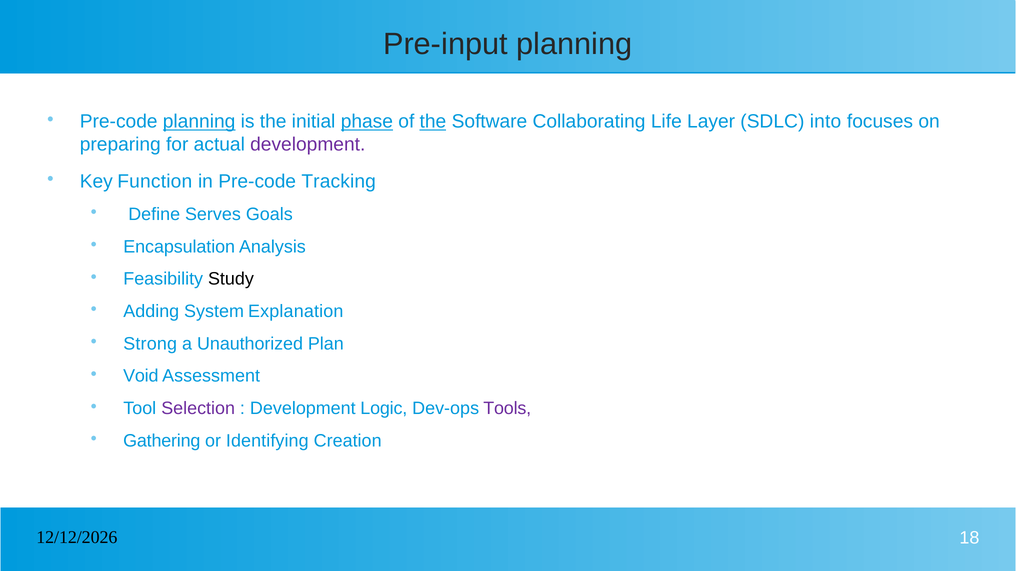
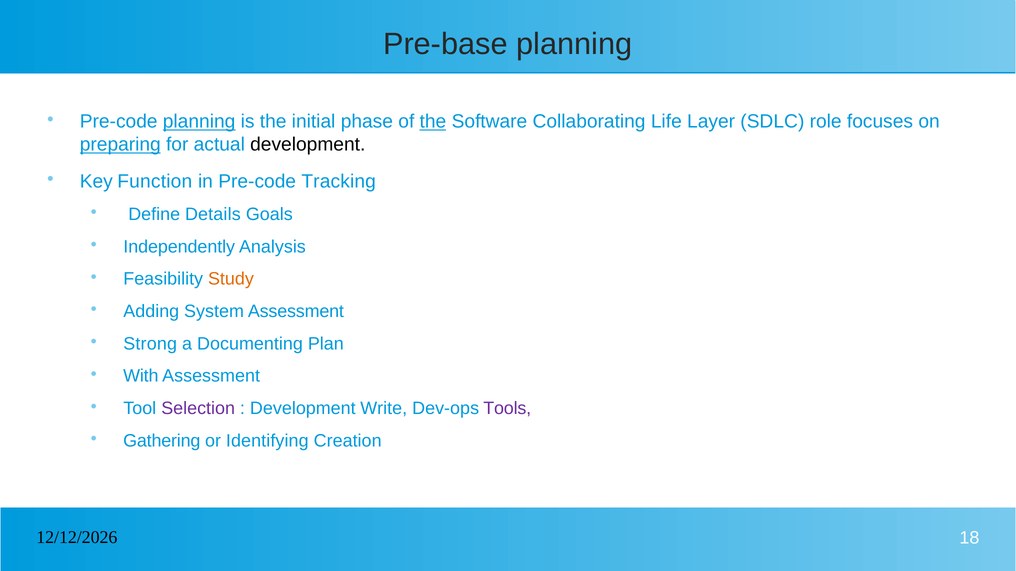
Pre-input: Pre-input -> Pre-base (445, 44)
phase underline: present -> none (367, 122)
into: into -> role (826, 122)
preparing underline: none -> present (120, 145)
development colour: purple -> black (308, 145)
Serves: Serves -> Details (213, 214)
Encapsulation: Encapsulation -> Independently (179, 247)
Study colour: black -> orange (231, 279)
System Explanation: Explanation -> Assessment (296, 312)
Unauthorized: Unauthorized -> Documenting (250, 344)
Void: Void -> With (141, 376)
Logic: Logic -> Write (384, 409)
